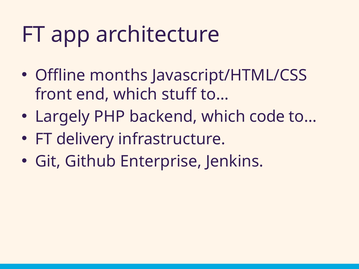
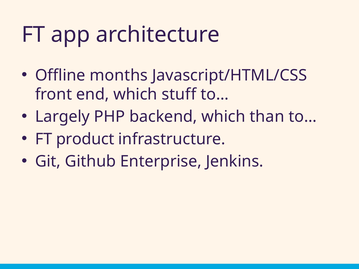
code: code -> than (267, 117)
delivery: delivery -> product (85, 139)
